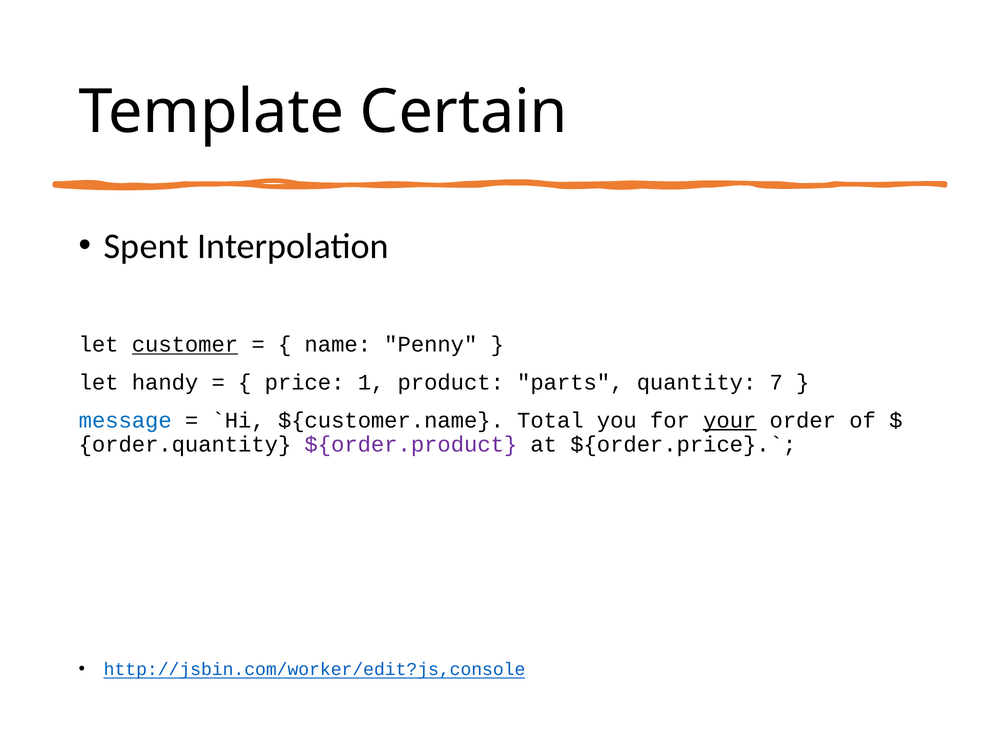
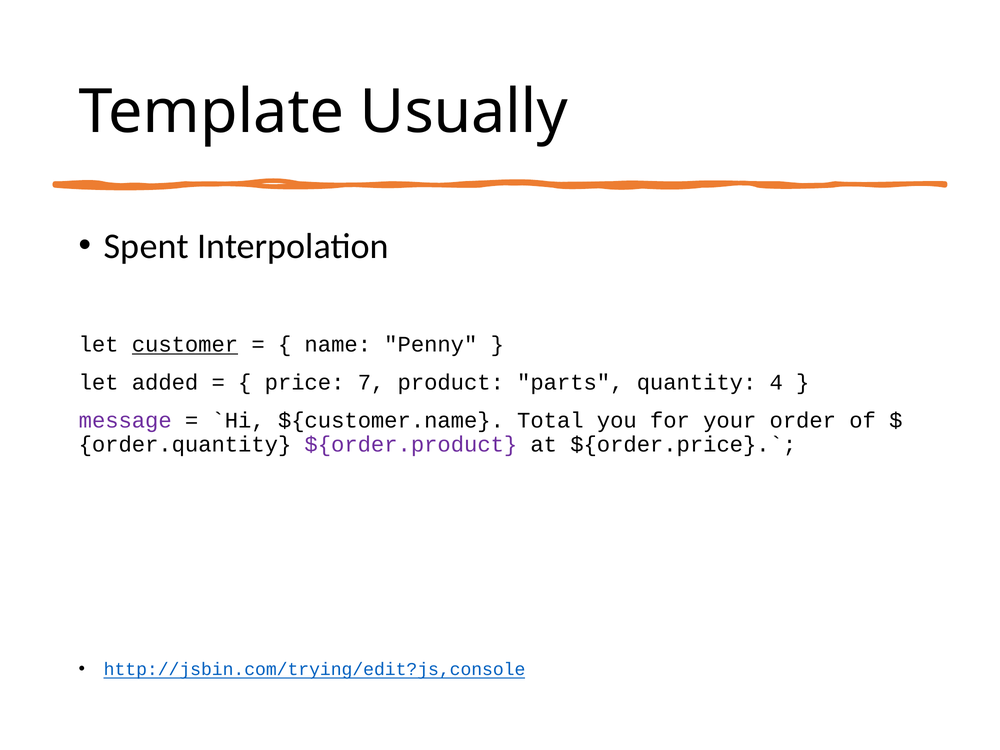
Certain: Certain -> Usually (464, 112)
handy: handy -> added (165, 382)
1: 1 -> 7 (371, 382)
7: 7 -> 4 (776, 382)
message colour: blue -> purple (125, 420)
your underline: present -> none (730, 420)
http://jsbin.com/worker/edit?js,console: http://jsbin.com/worker/edit?js,console -> http://jsbin.com/trying/edit?js,console (315, 669)
